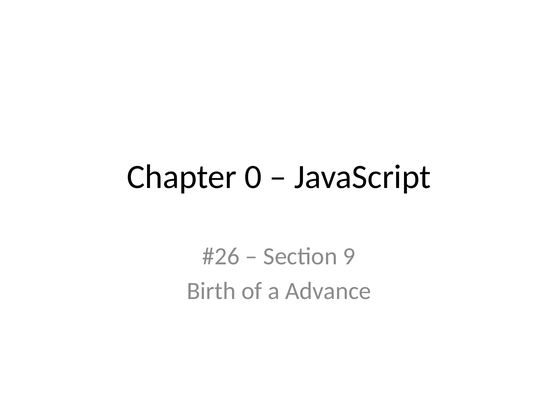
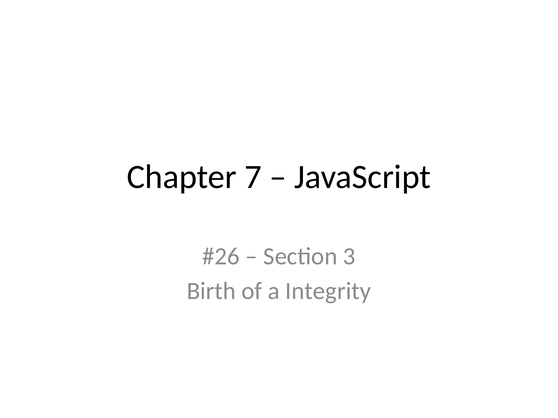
0: 0 -> 7 (253, 177)
9: 9 -> 3 (349, 257)
Advance: Advance -> Integrity (328, 291)
